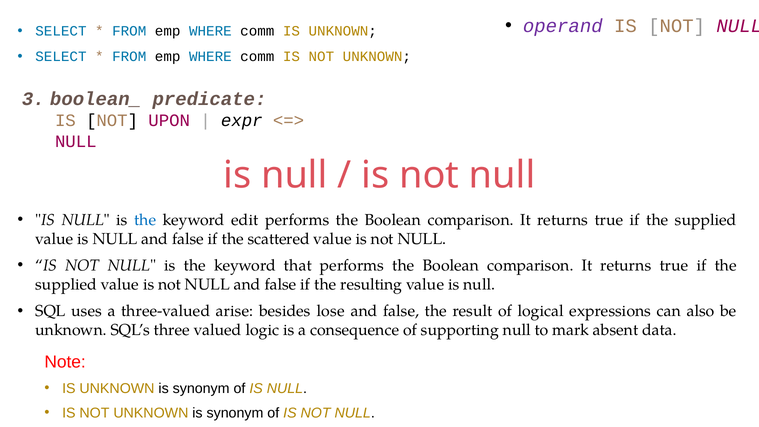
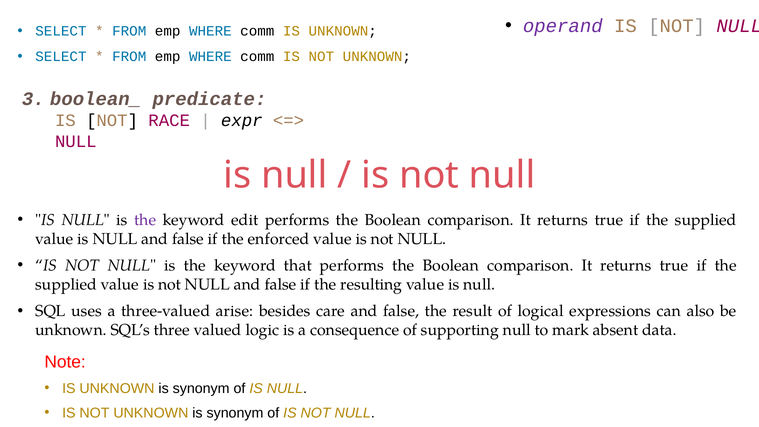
UPON: UPON -> RACE (169, 121)
the colour: blue -> purple (145, 220)
scattered: scattered -> enforced (279, 239)
lose: lose -> care (331, 311)
